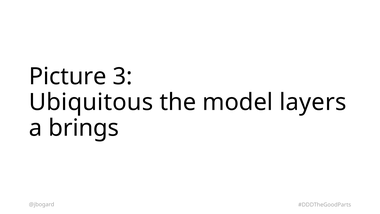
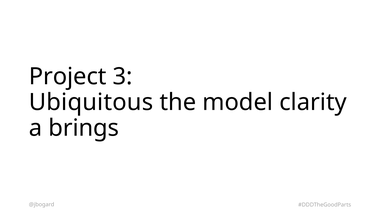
Picture: Picture -> Project (68, 76)
layers: layers -> clarity (313, 102)
